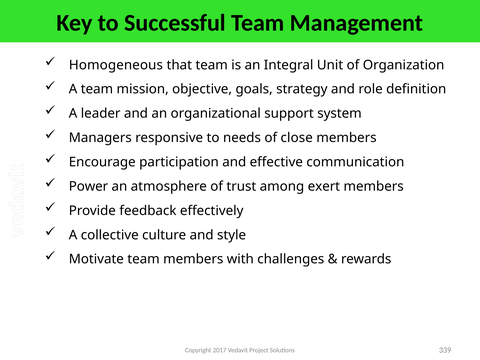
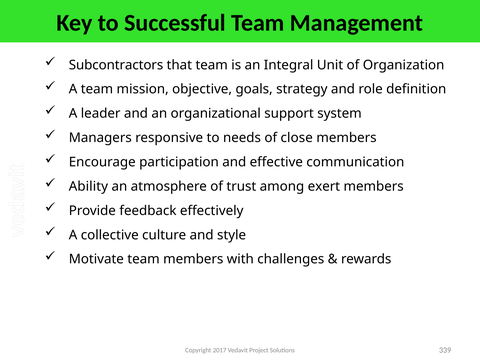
Homogeneous: Homogeneous -> Subcontractors (116, 65)
Power: Power -> Ability (88, 186)
